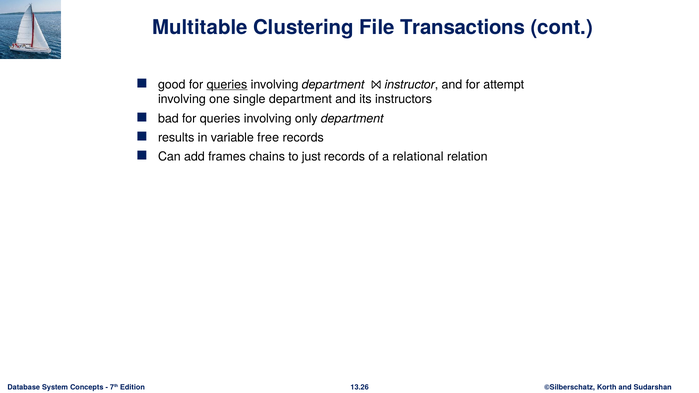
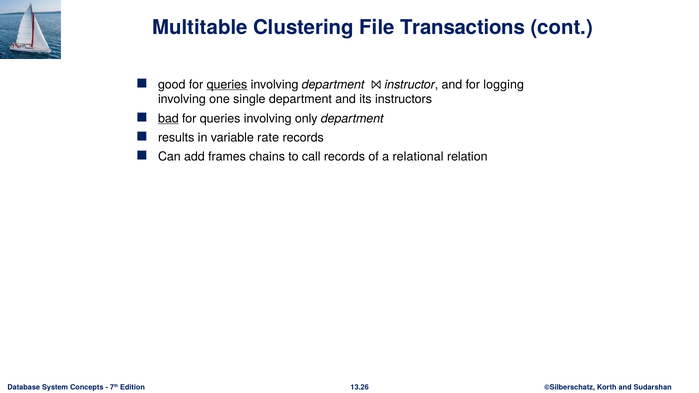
attempt: attempt -> logging (504, 85)
bad underline: none -> present (168, 119)
free: free -> rate (268, 138)
just: just -> call (311, 157)
